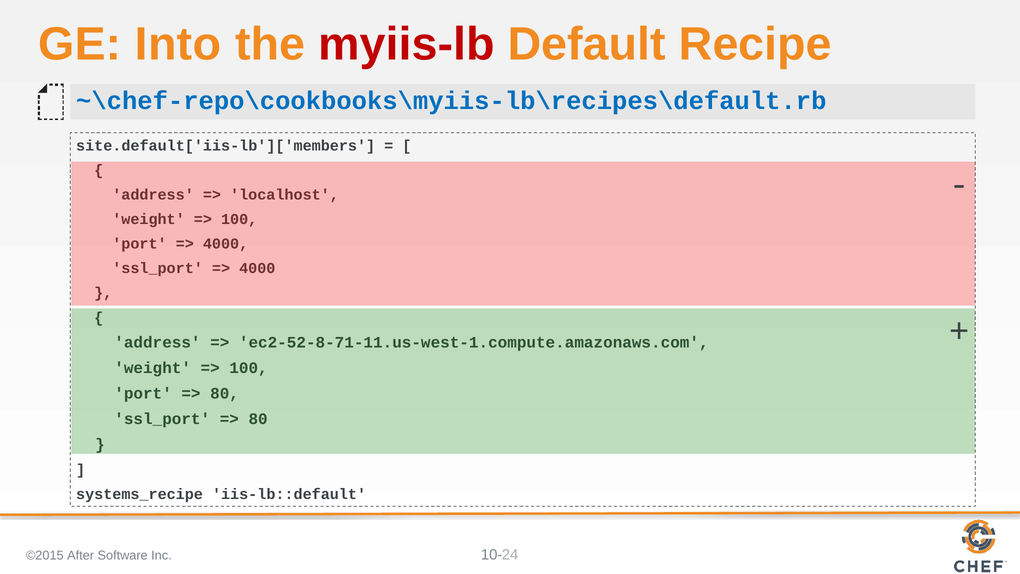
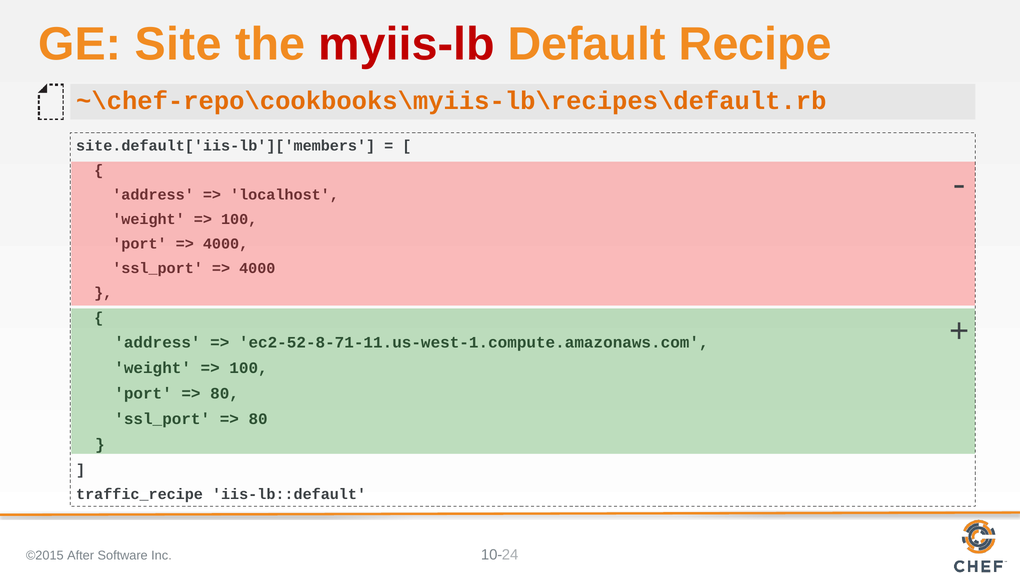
Into: Into -> Site (178, 44)
~\chef-repo\cookbooks\myiis-lb\recipes\default.rb colour: blue -> orange (451, 101)
systems_recipe: systems_recipe -> traffic_recipe (140, 494)
